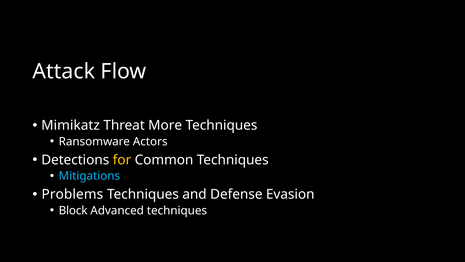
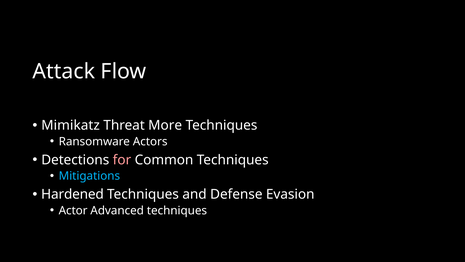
for colour: yellow -> pink (122, 160)
Problems: Problems -> Hardened (72, 194)
Block: Block -> Actor (73, 210)
